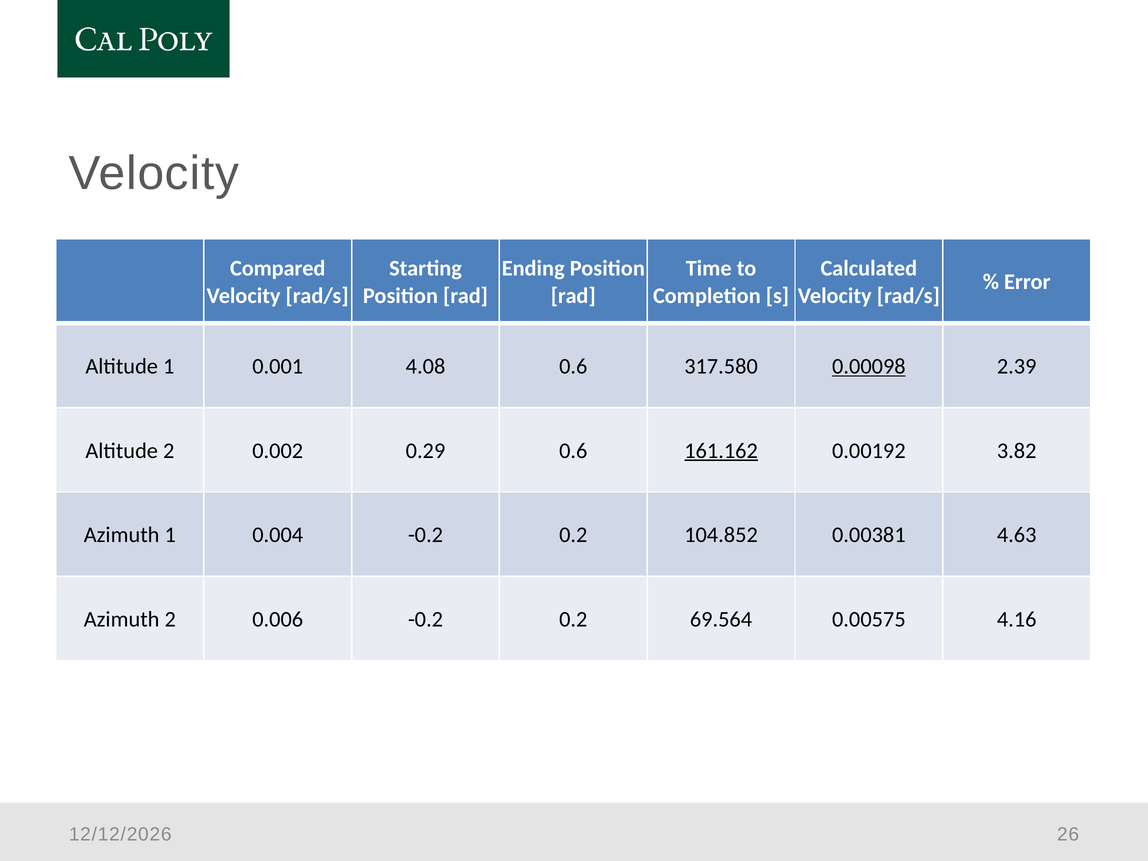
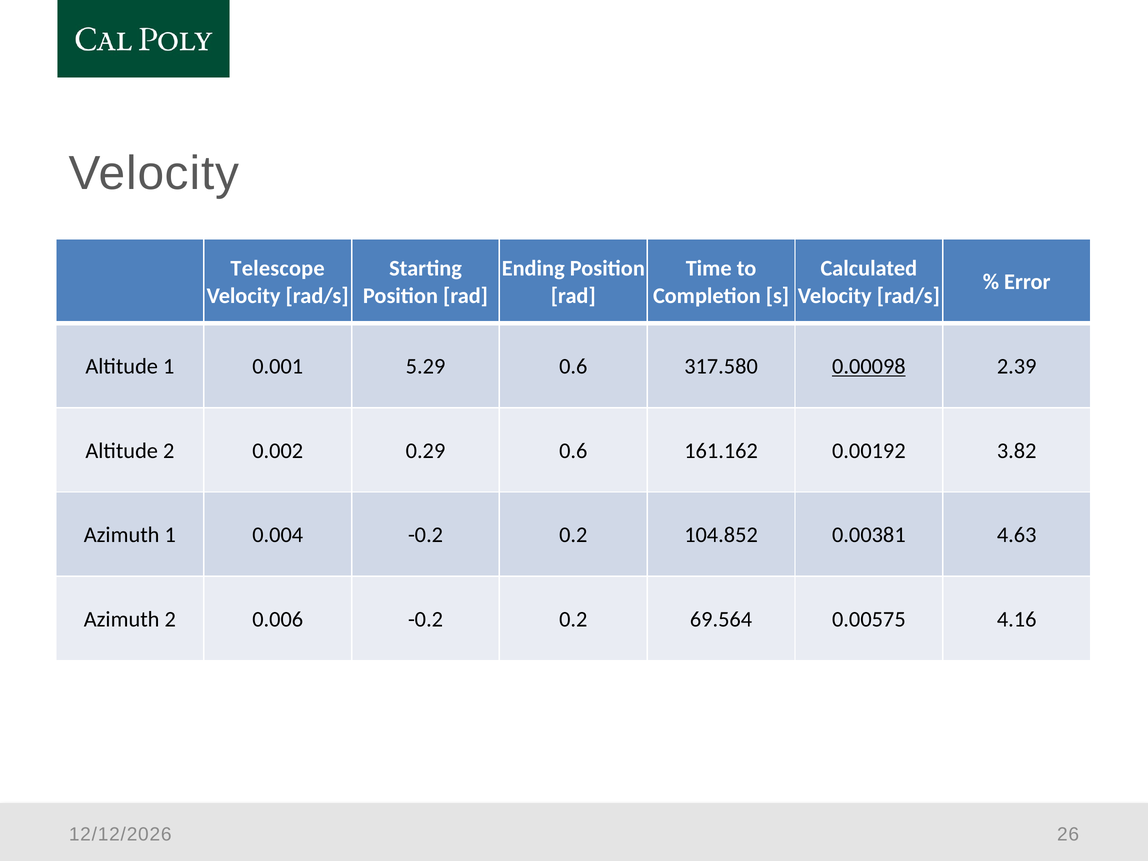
Compared: Compared -> Telescope (278, 268)
4.08: 4.08 -> 5.29 (426, 366)
161.162 underline: present -> none (721, 451)
